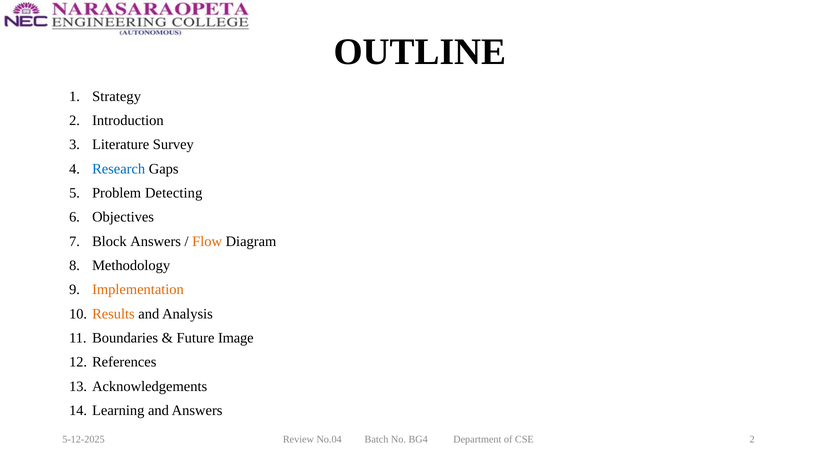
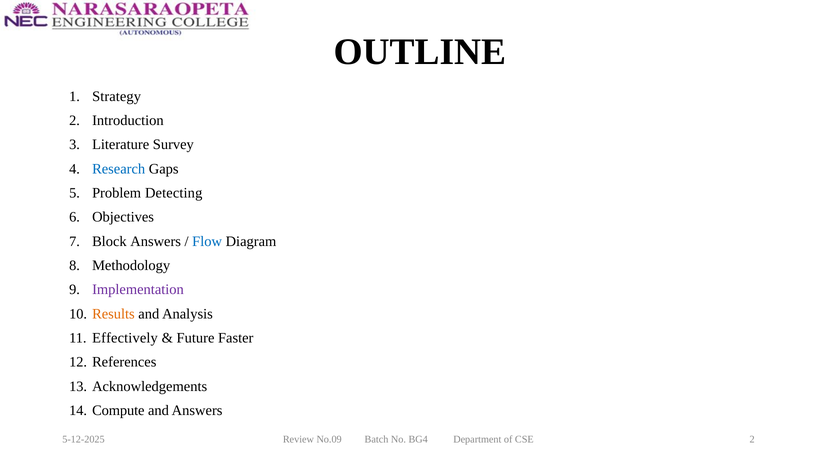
Flow colour: orange -> blue (207, 241)
Implementation colour: orange -> purple (138, 289)
Boundaries: Boundaries -> Effectively (125, 338)
Image: Image -> Faster (236, 338)
Learning: Learning -> Compute (118, 410)
No.04: No.04 -> No.09 (329, 439)
